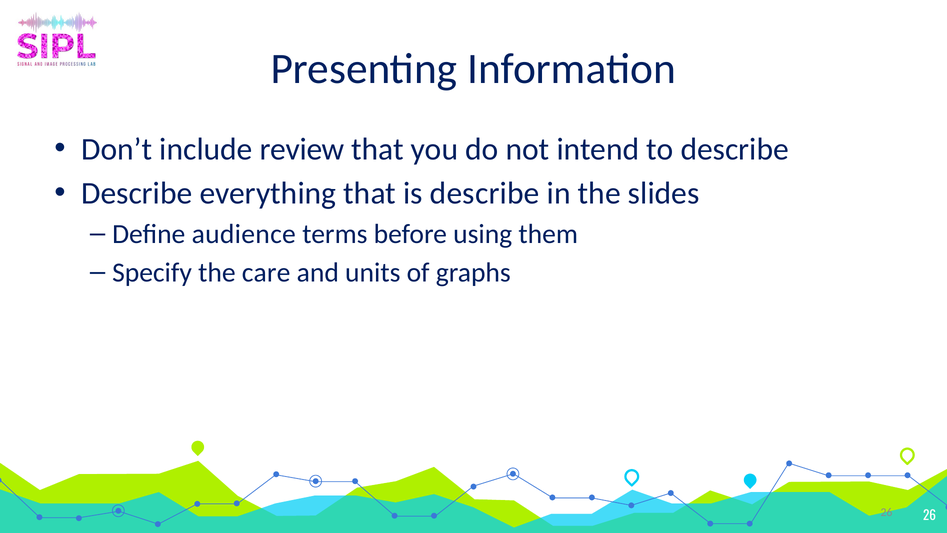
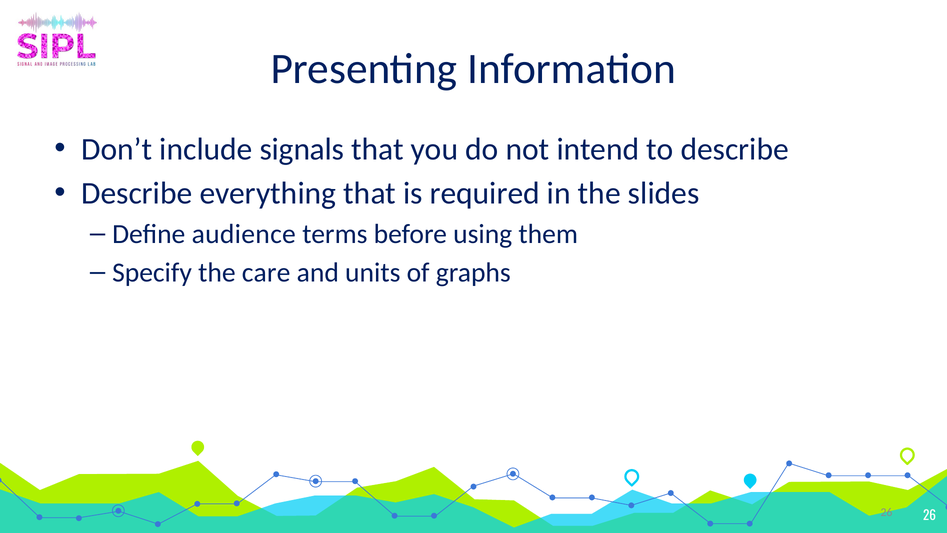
review: review -> signals (302, 149)
is describe: describe -> required (485, 193)
